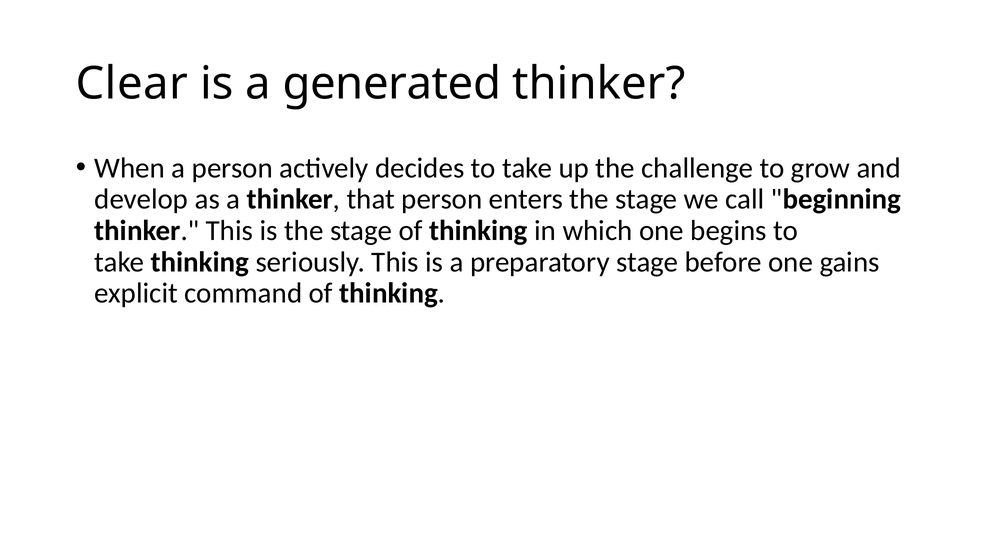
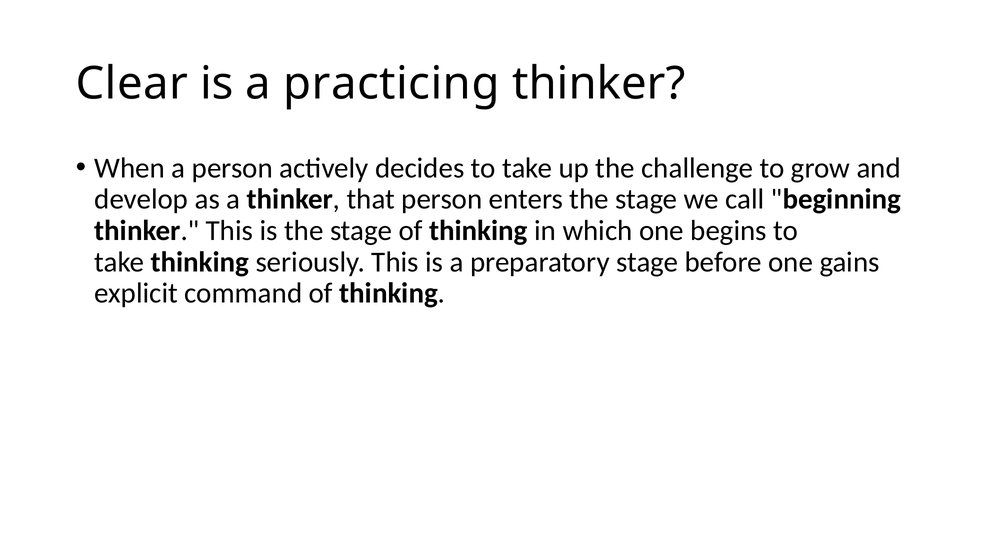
generated: generated -> practicing (391, 83)
